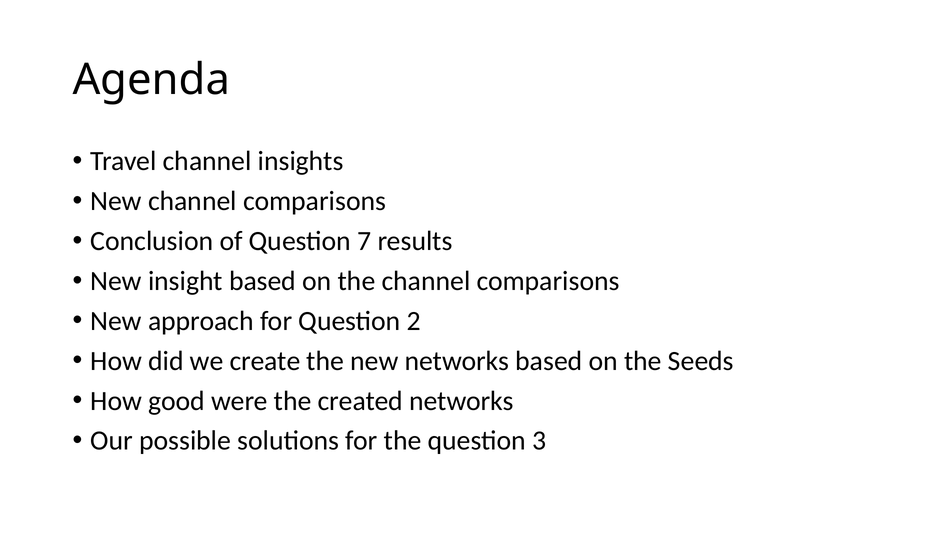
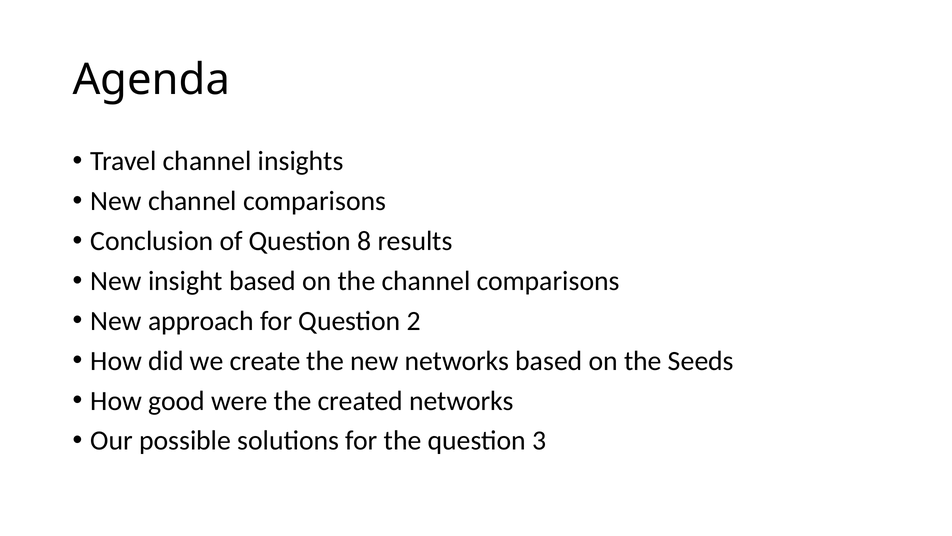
7: 7 -> 8 (364, 241)
